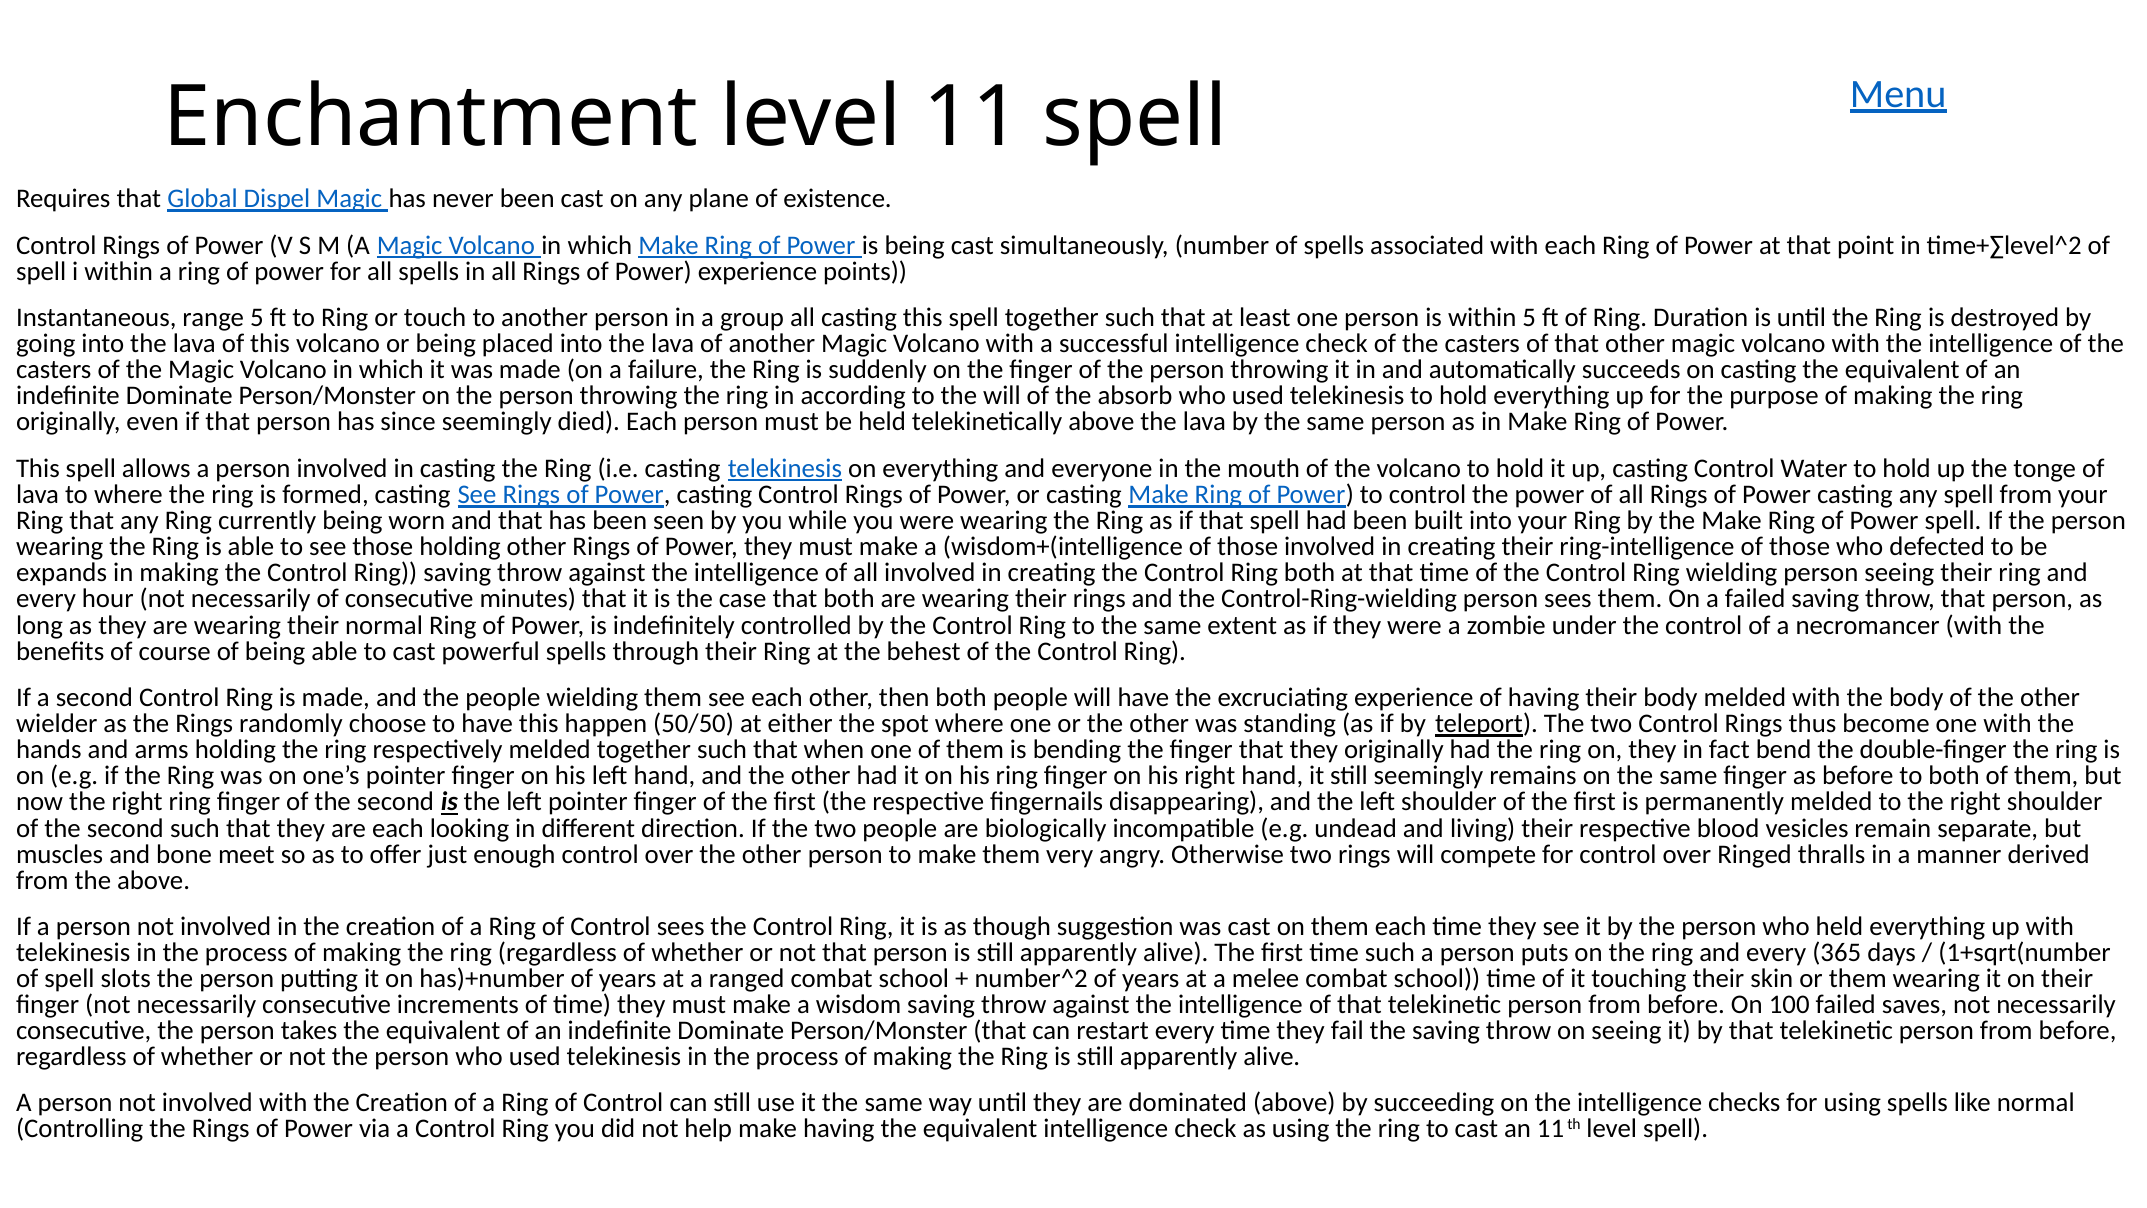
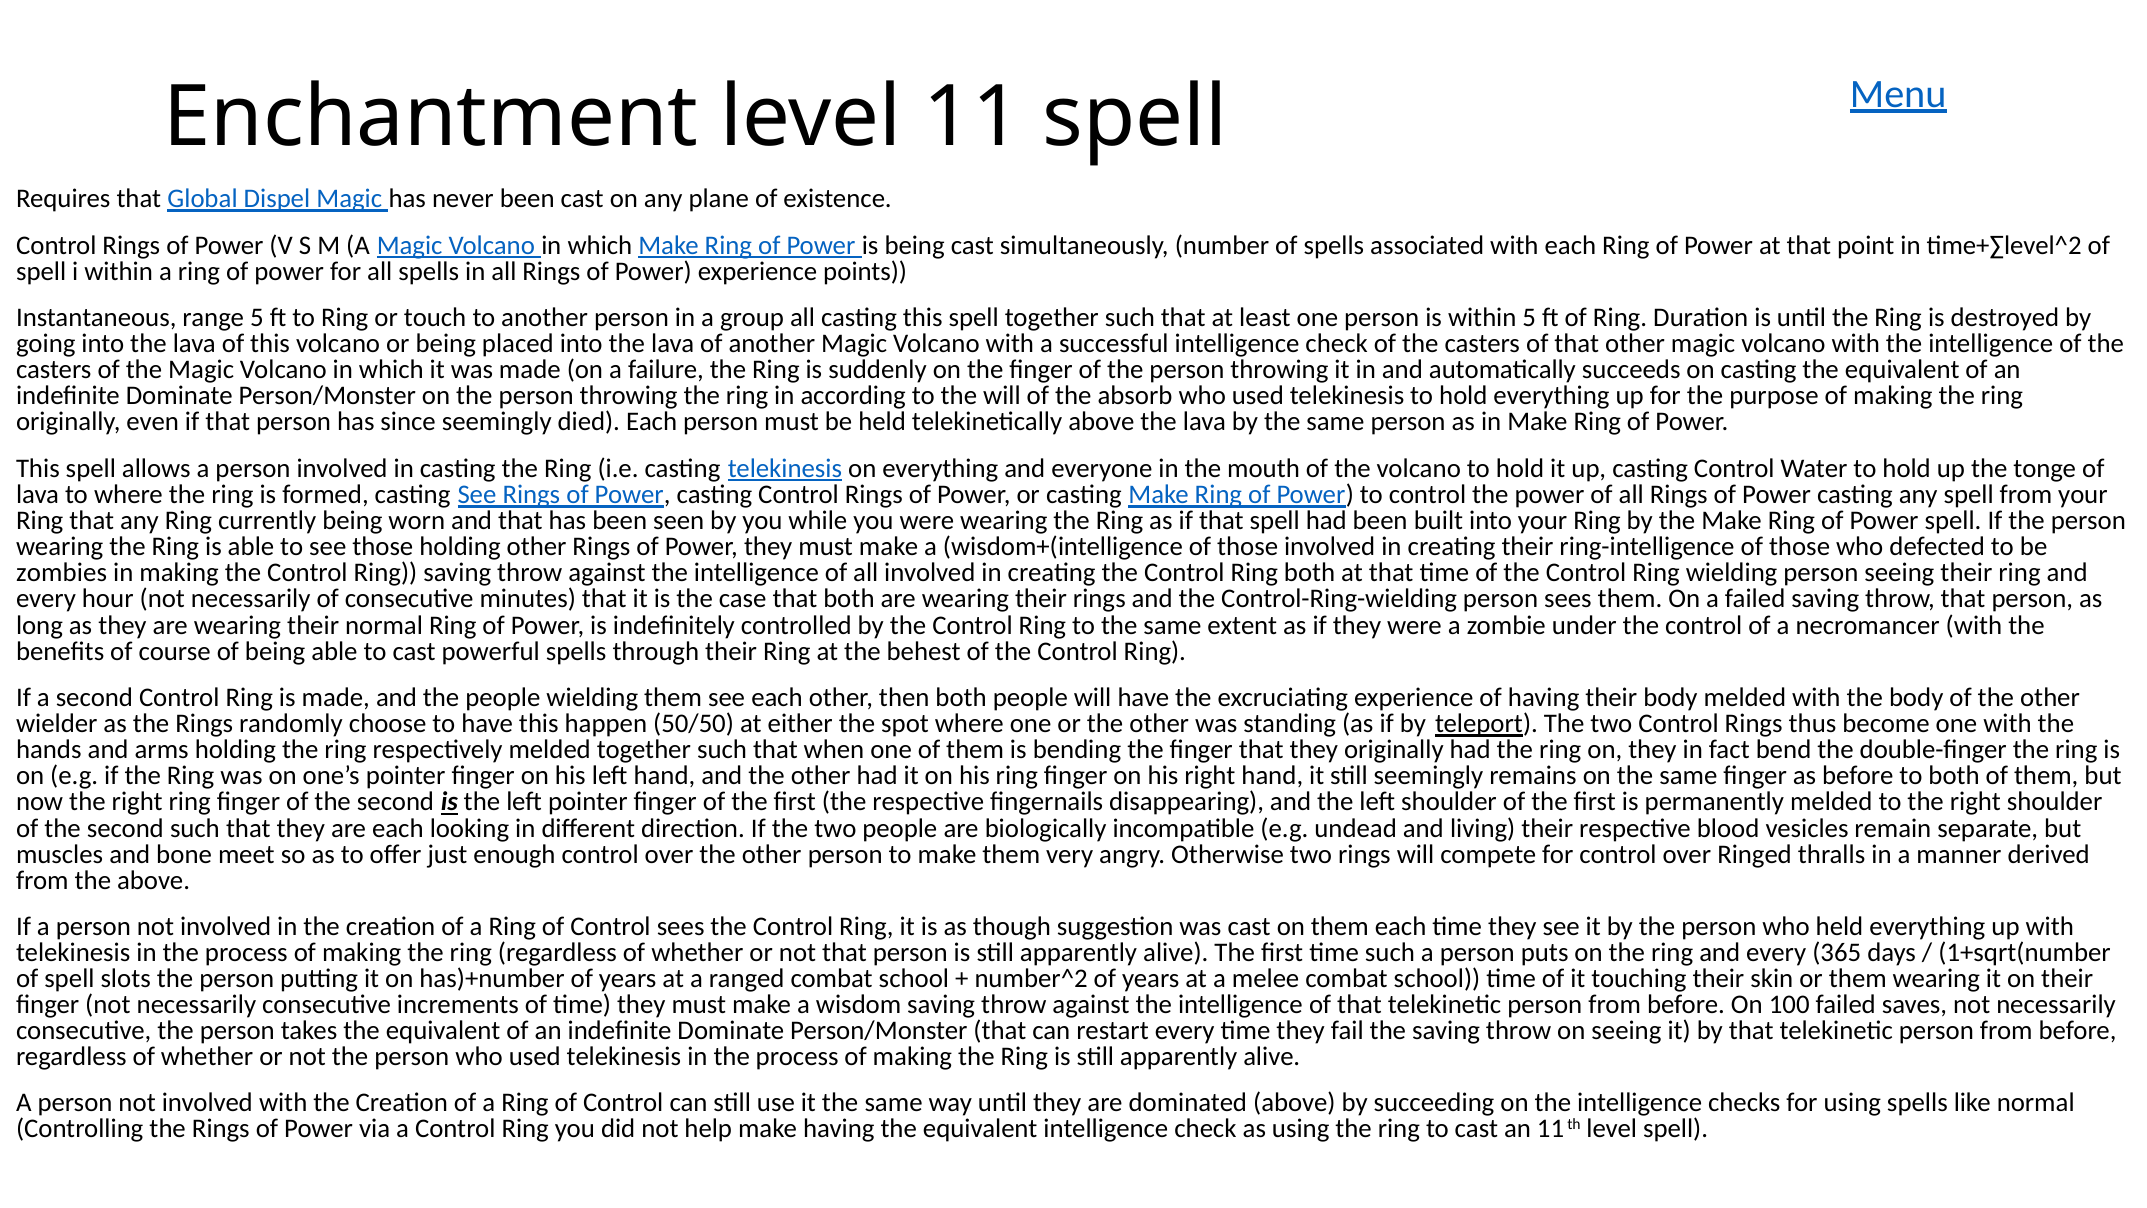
expands: expands -> zombies (62, 573)
